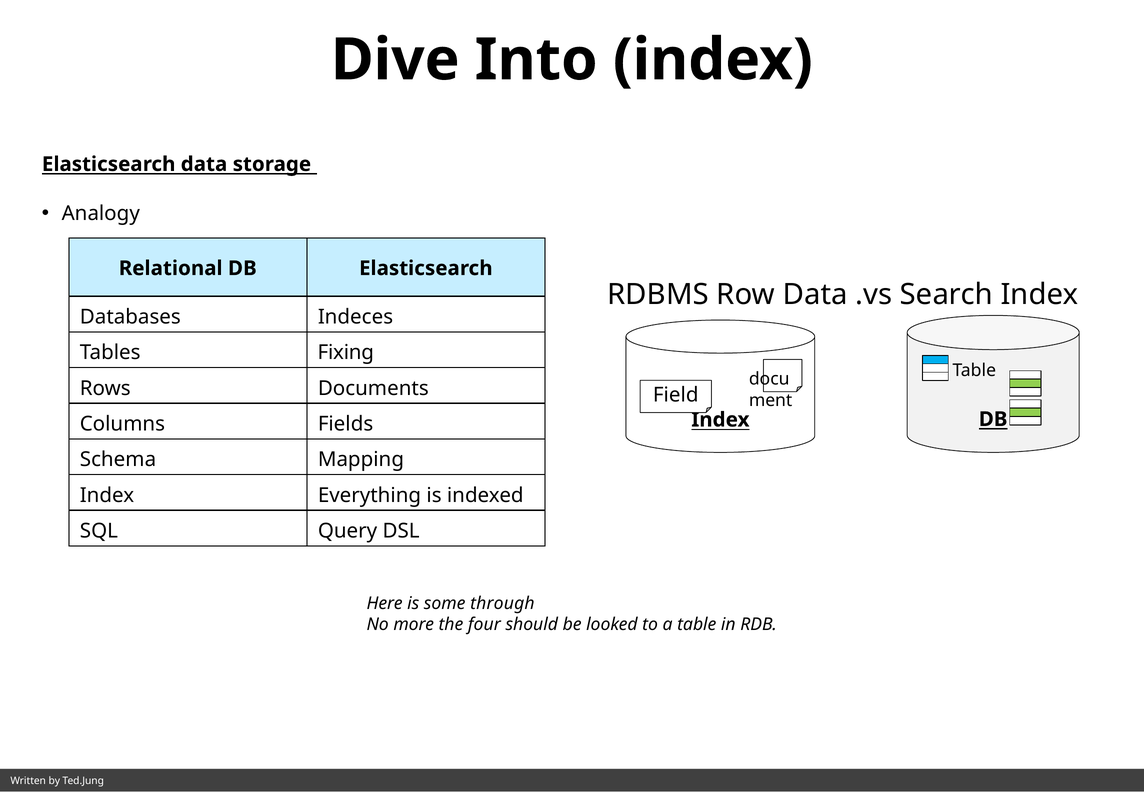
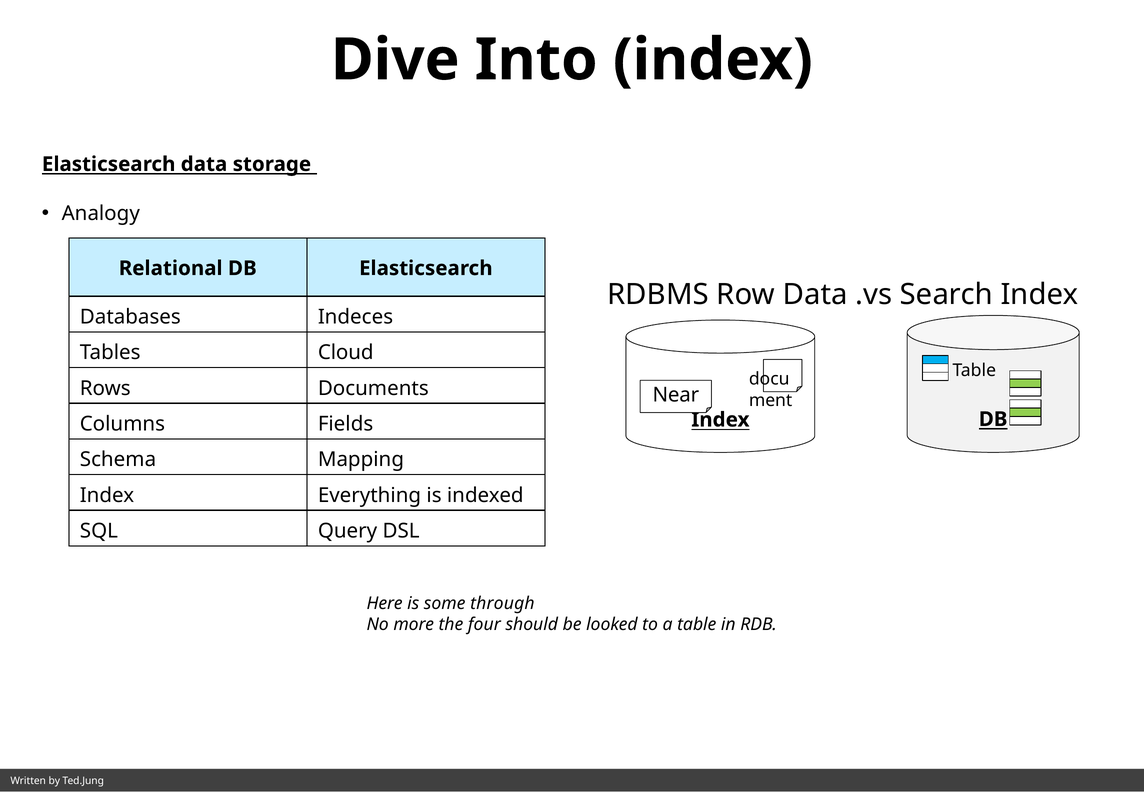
Fixing: Fixing -> Cloud (346, 353)
Field: Field -> Near (676, 395)
